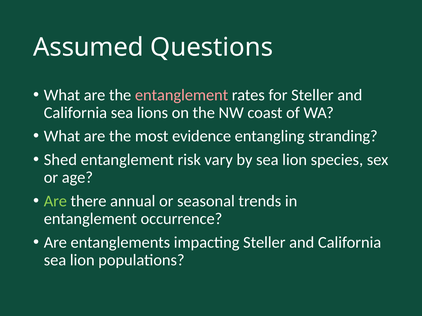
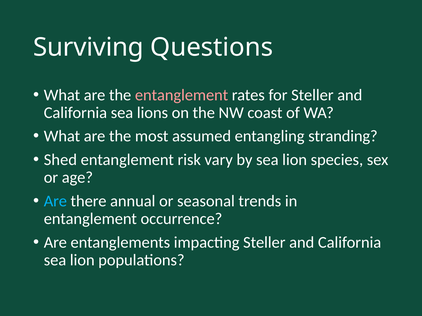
Assumed: Assumed -> Surviving (89, 47)
evidence: evidence -> assumed (202, 136)
Are colour: light green -> light blue (55, 201)
